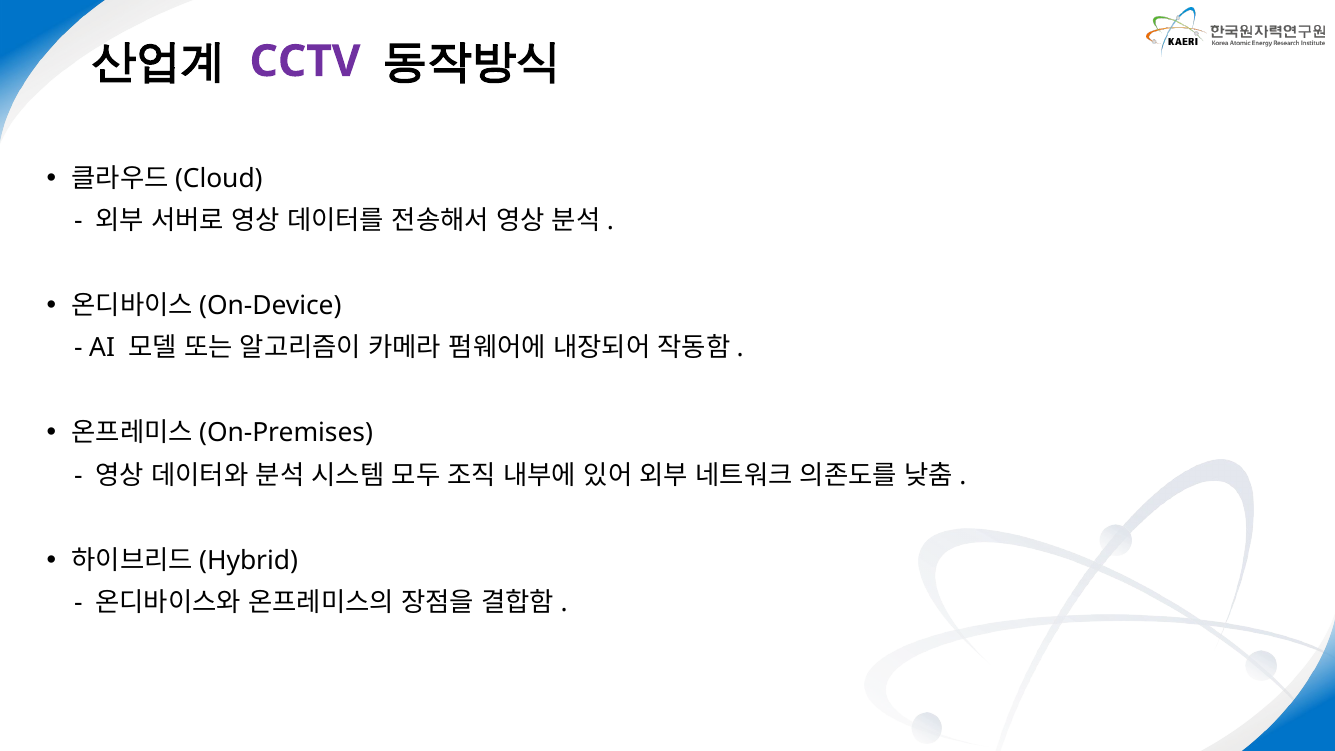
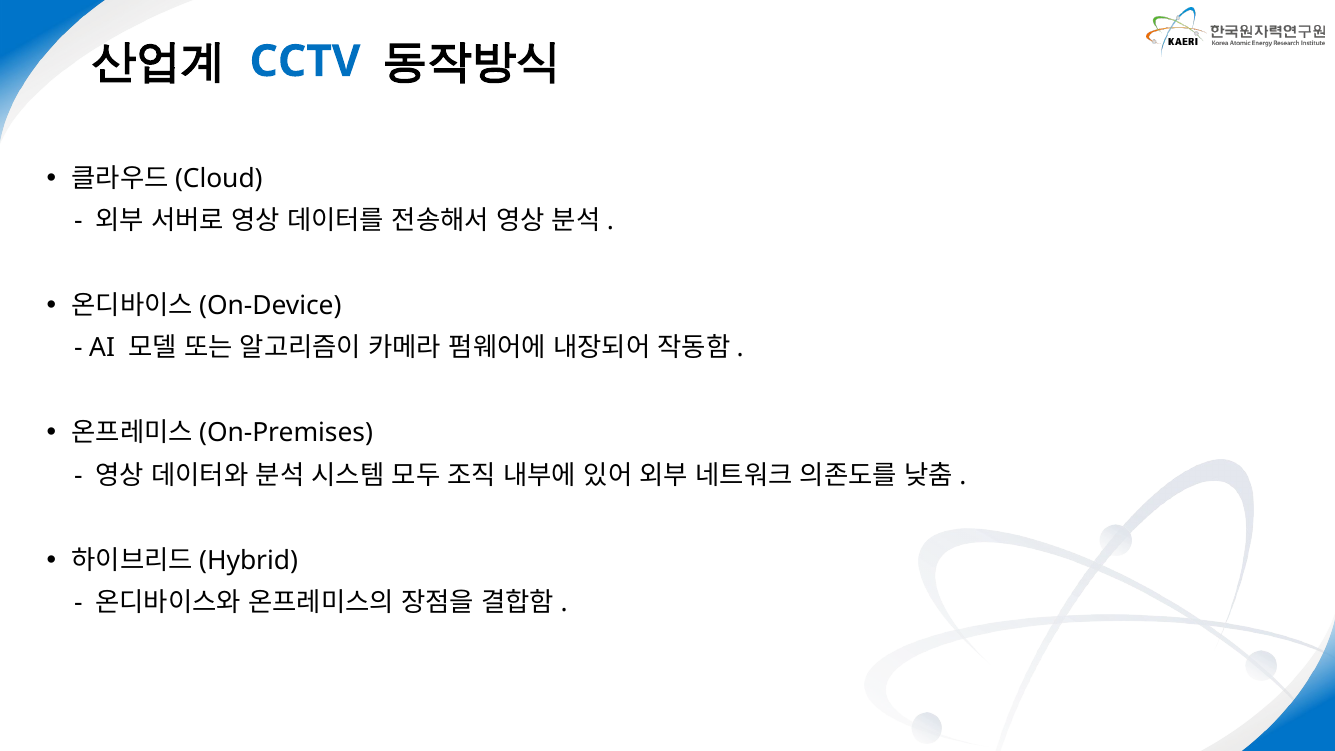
CCTV colour: purple -> blue (305, 61)
